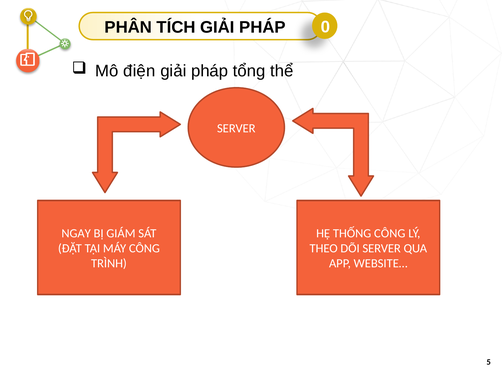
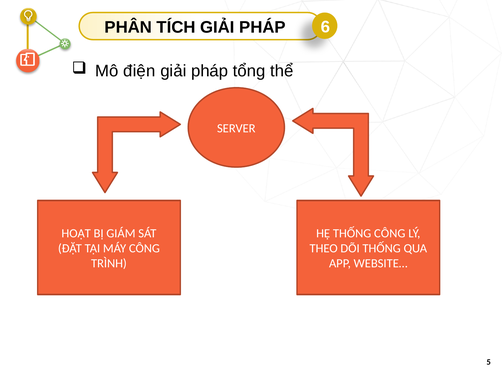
0: 0 -> 6 (325, 27)
NGAY: NGAY -> HOẠT (76, 234)
DÕI SERVER: SERVER -> THỐNG (382, 249)
